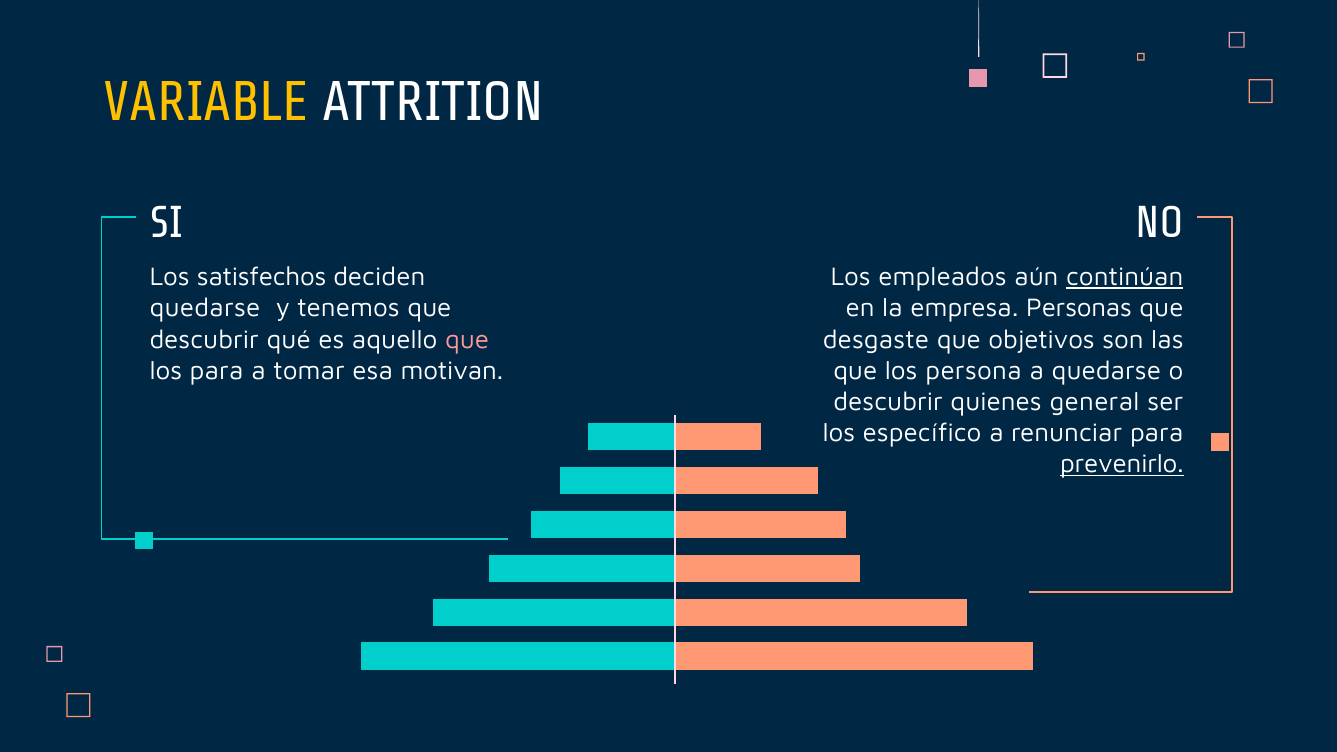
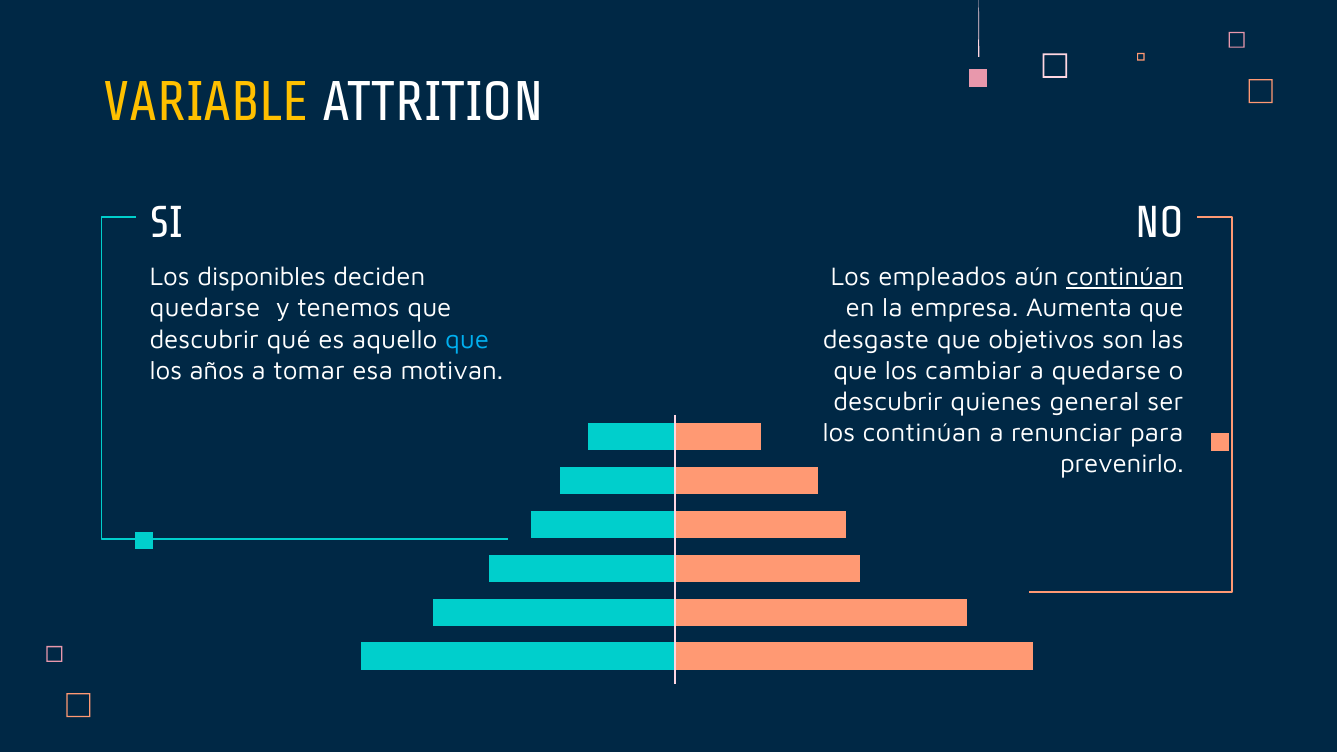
satisfechos: satisfechos -> disponibles (262, 277)
Personas: Personas -> Aumenta (1079, 308)
que colour: pink -> light blue (467, 339)
los para: para -> años (217, 371)
persona: persona -> cambiar (974, 371)
los específico: específico -> continúan (922, 433)
prevenirlo underline: present -> none (1122, 464)
